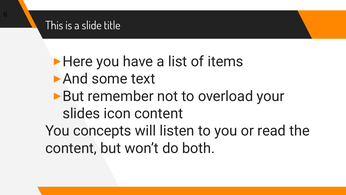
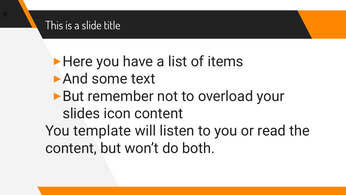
concepts: concepts -> template (102, 131)
